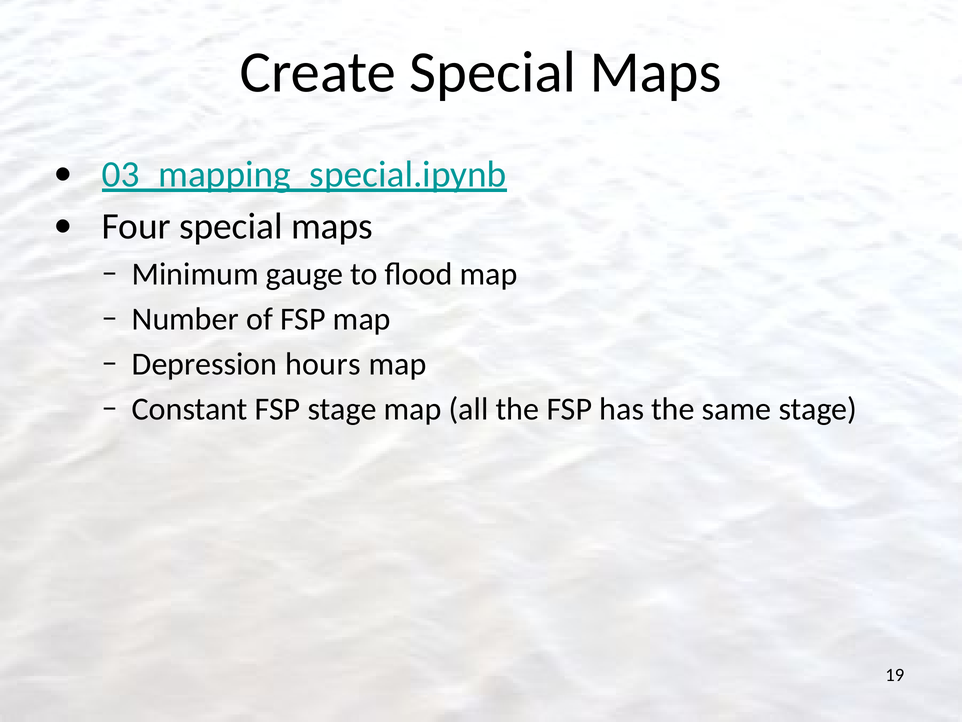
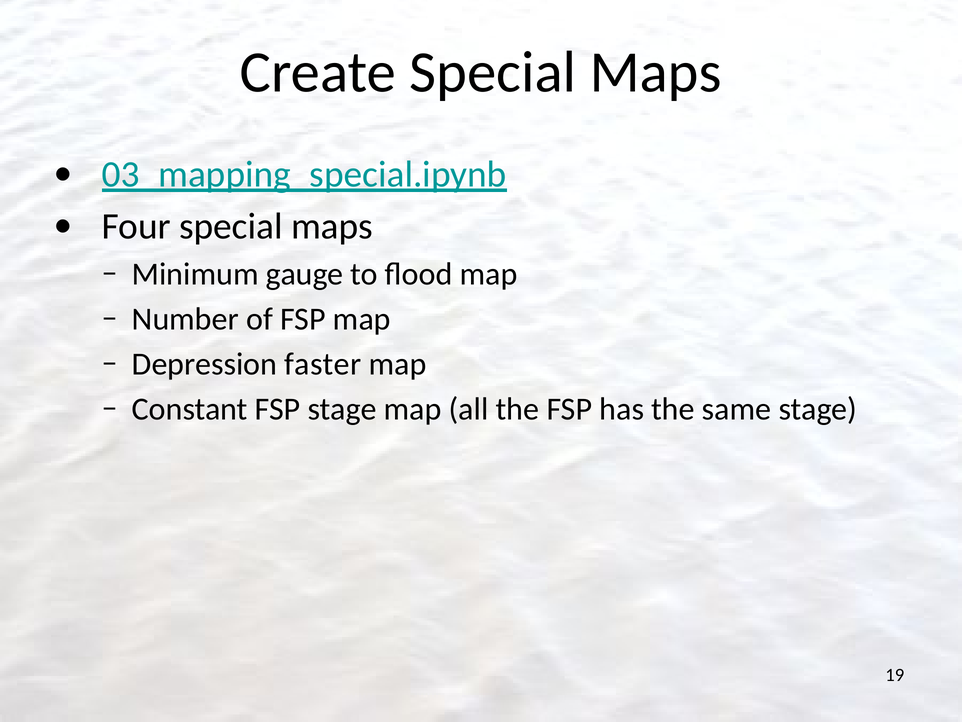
hours: hours -> faster (323, 364)
